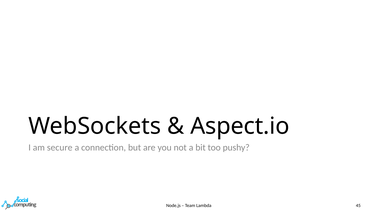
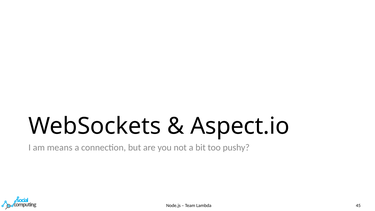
secure: secure -> means (60, 148)
